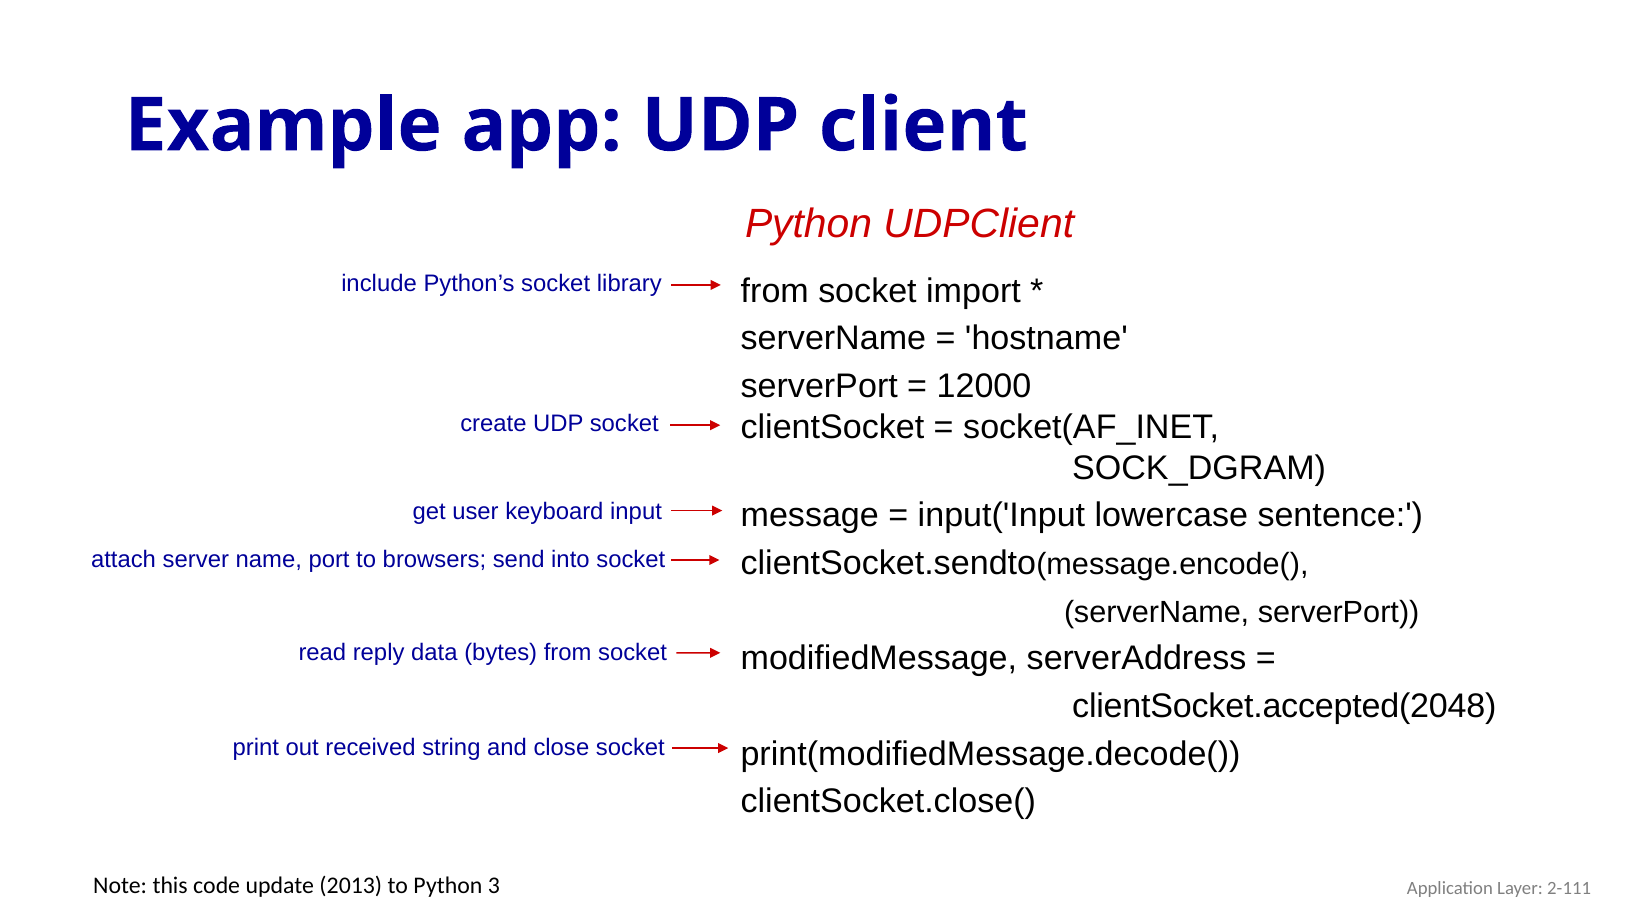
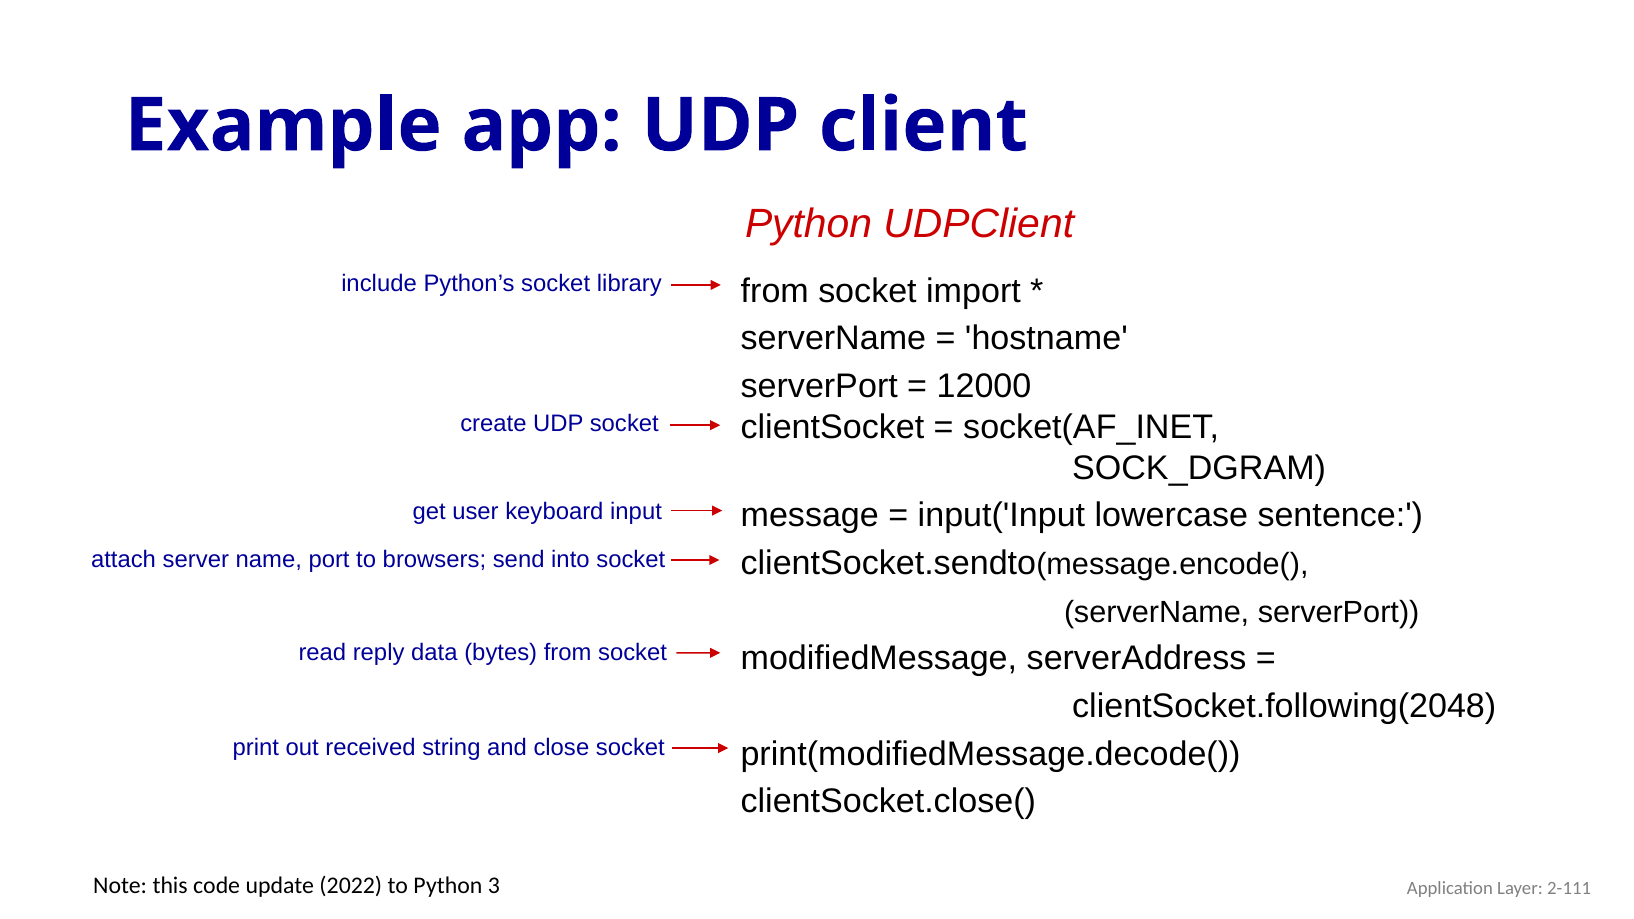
clientSocket.accepted(2048: clientSocket.accepted(2048 -> clientSocket.following(2048 (1284, 706)
2013: 2013 -> 2022 (351, 885)
